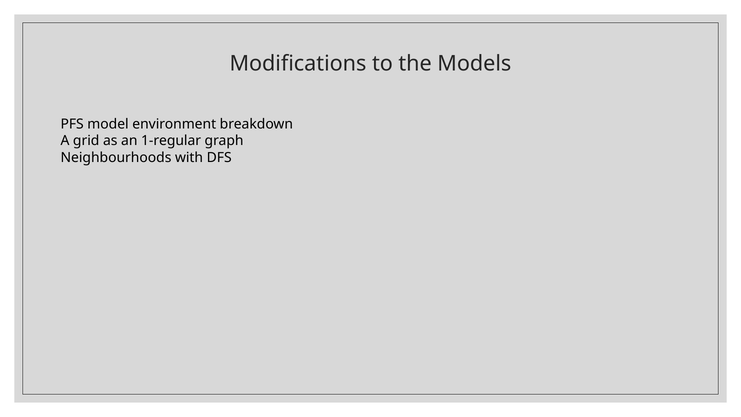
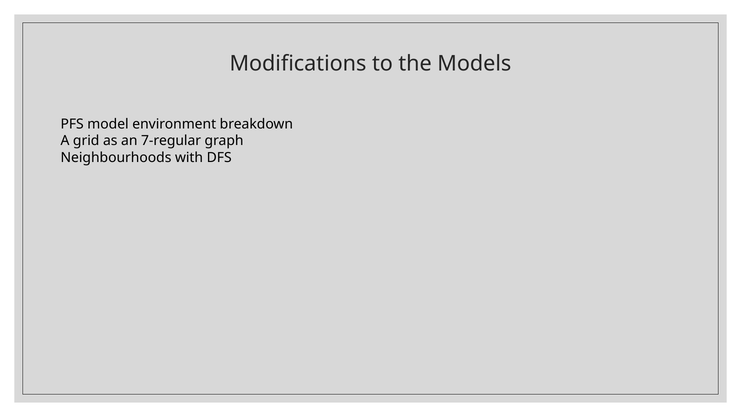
1-regular: 1-regular -> 7-regular (171, 141)
